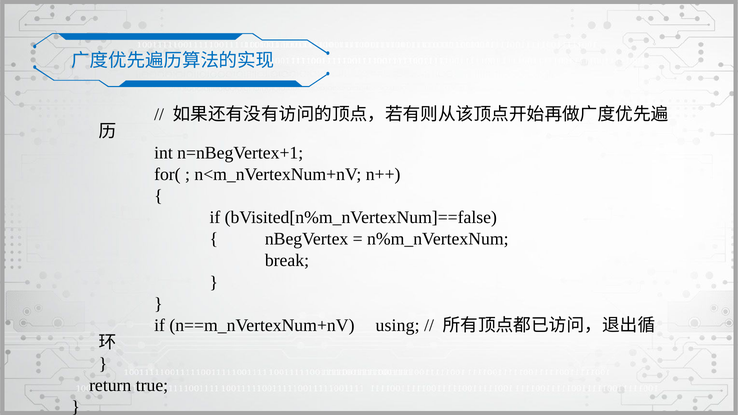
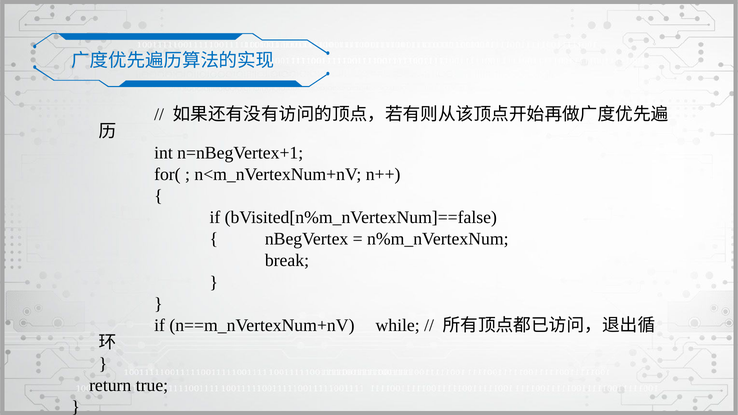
using: using -> while (398, 325)
